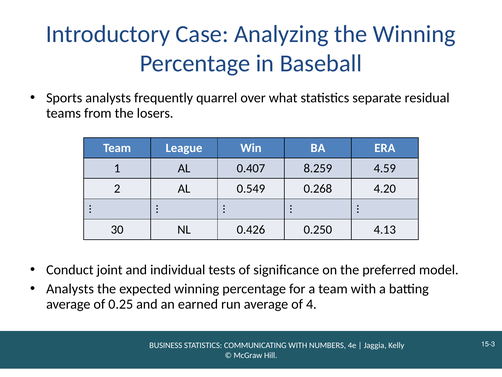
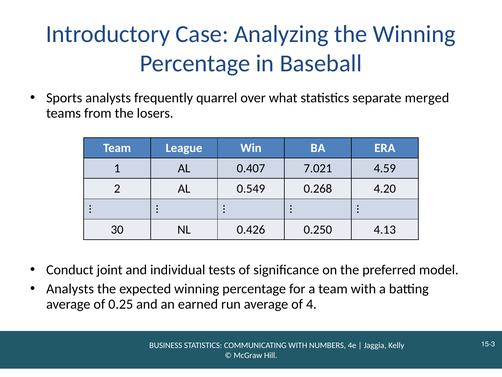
residual: residual -> merged (427, 98)
8.259: 8.259 -> 7.021 (318, 168)
